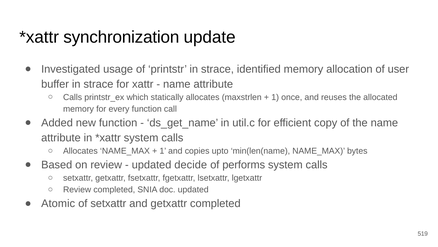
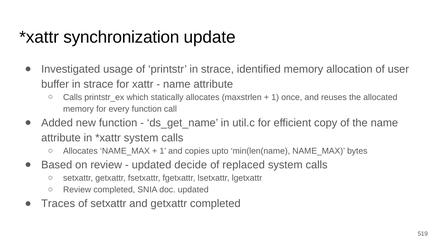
performs: performs -> replaced (244, 165)
Atomic: Atomic -> Traces (58, 203)
